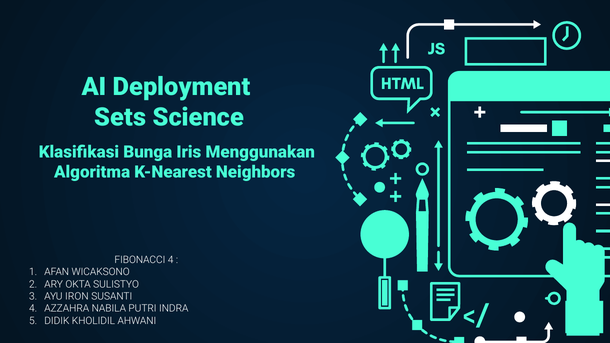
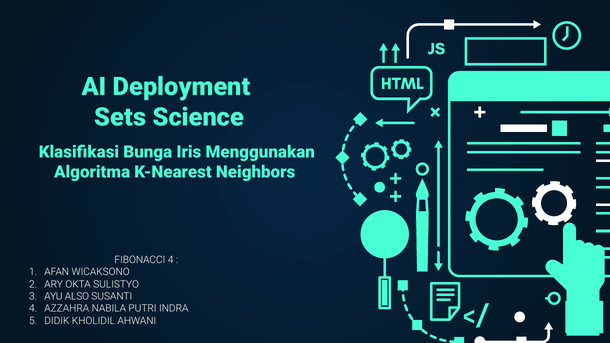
IRON: IRON -> ALSO (77, 296)
